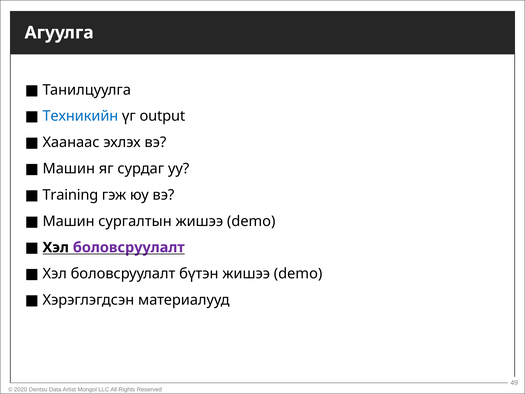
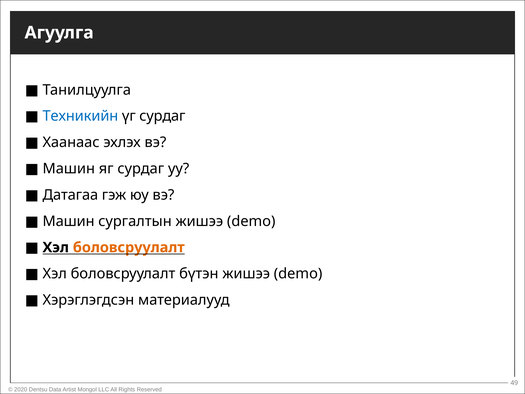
үг output: output -> сурдаг (162, 116)
Training: Training -> Датагаа (70, 195)
боловсруулалт colour: purple -> orange (129, 247)
